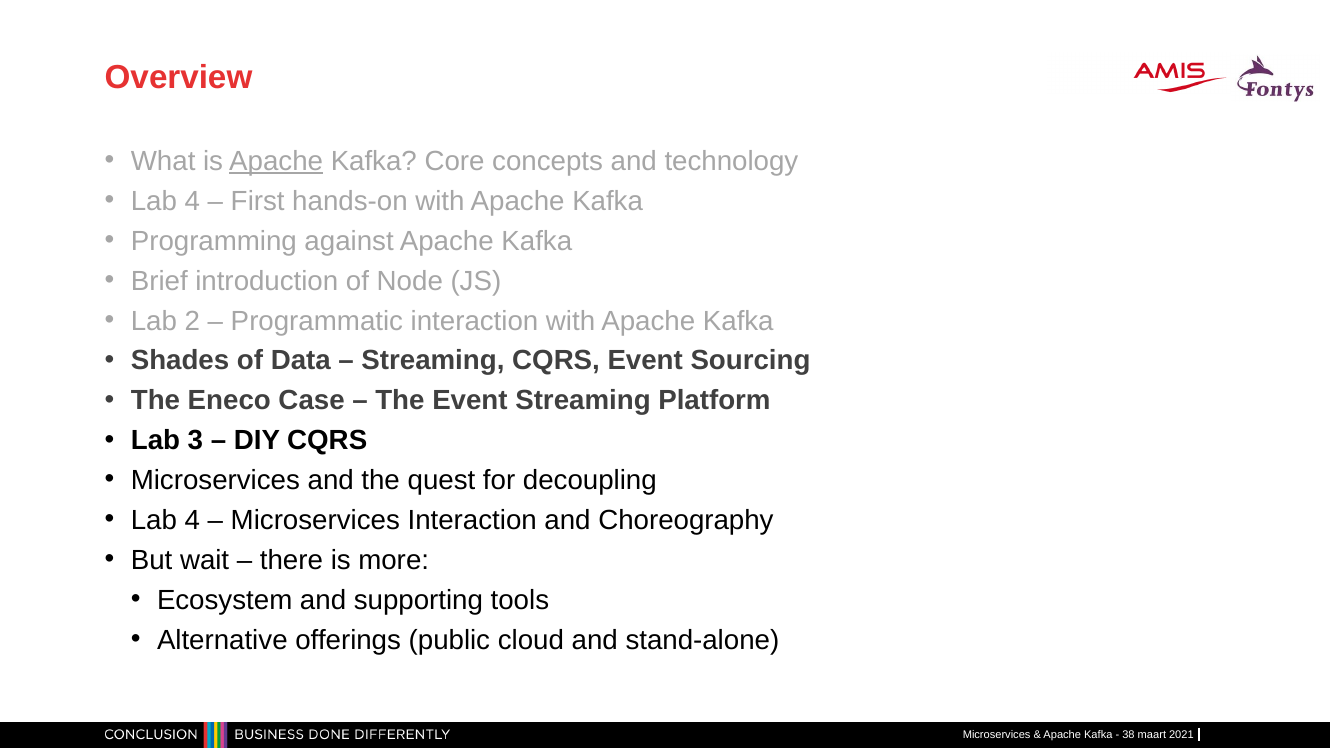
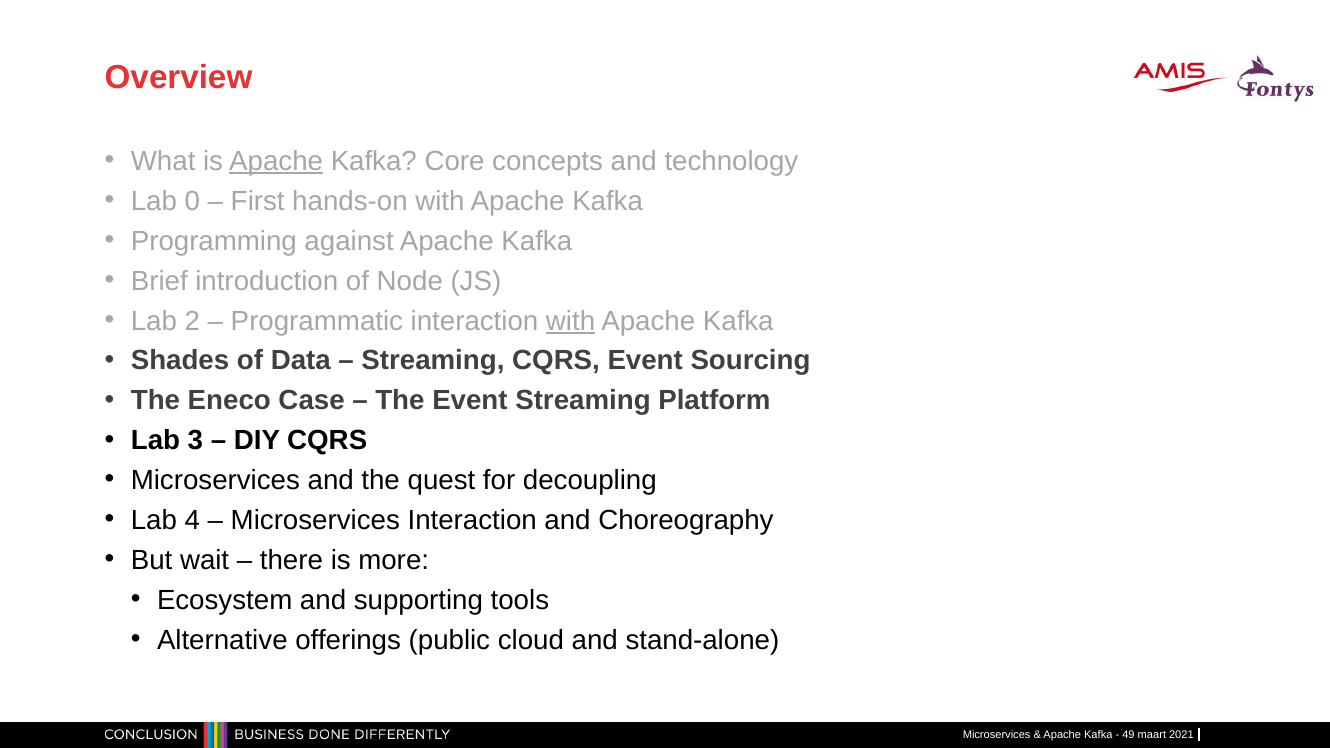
4: 4 -> 0 (192, 201)
with underline: none -> present (571, 321)
38: 38 -> 49 (1128, 735)
